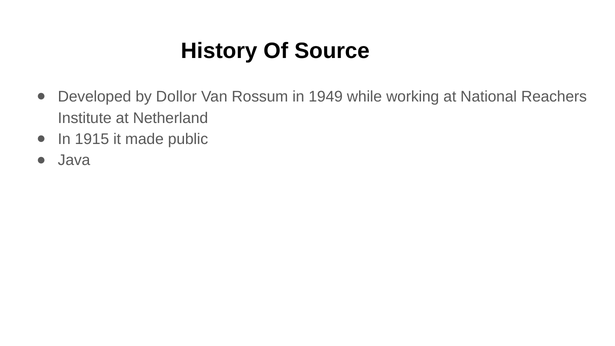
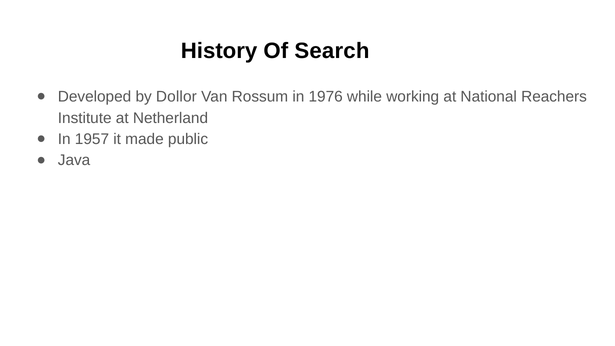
Source: Source -> Search (332, 51)
1949: 1949 -> 1976 (326, 97)
1915: 1915 -> 1957 (92, 139)
